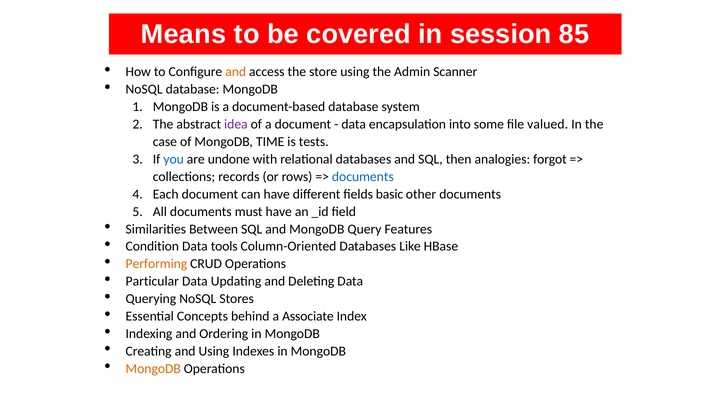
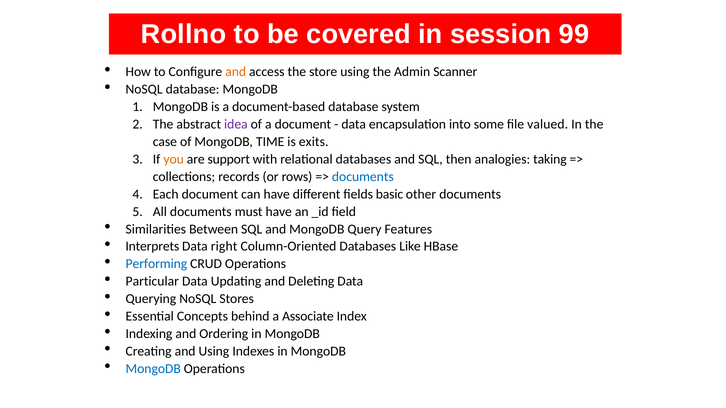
Means: Means -> Rollno (184, 35)
85: 85 -> 99 (574, 35)
tests: tests -> exits (314, 142)
you colour: blue -> orange (174, 159)
undone: undone -> support (229, 159)
forgot: forgot -> taking (550, 159)
Condition: Condition -> Interprets (152, 247)
tools: tools -> right (224, 247)
Performing colour: orange -> blue (156, 264)
MongoDB colour: orange -> blue (153, 369)
